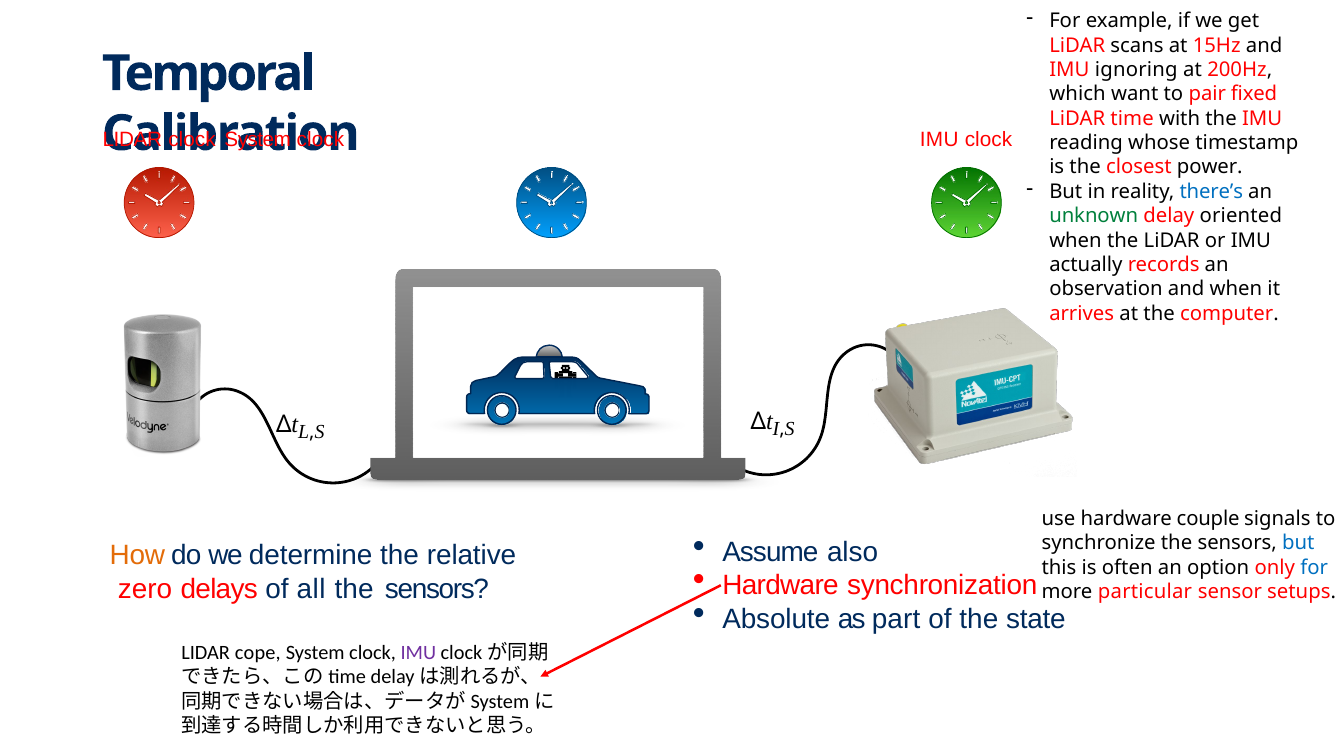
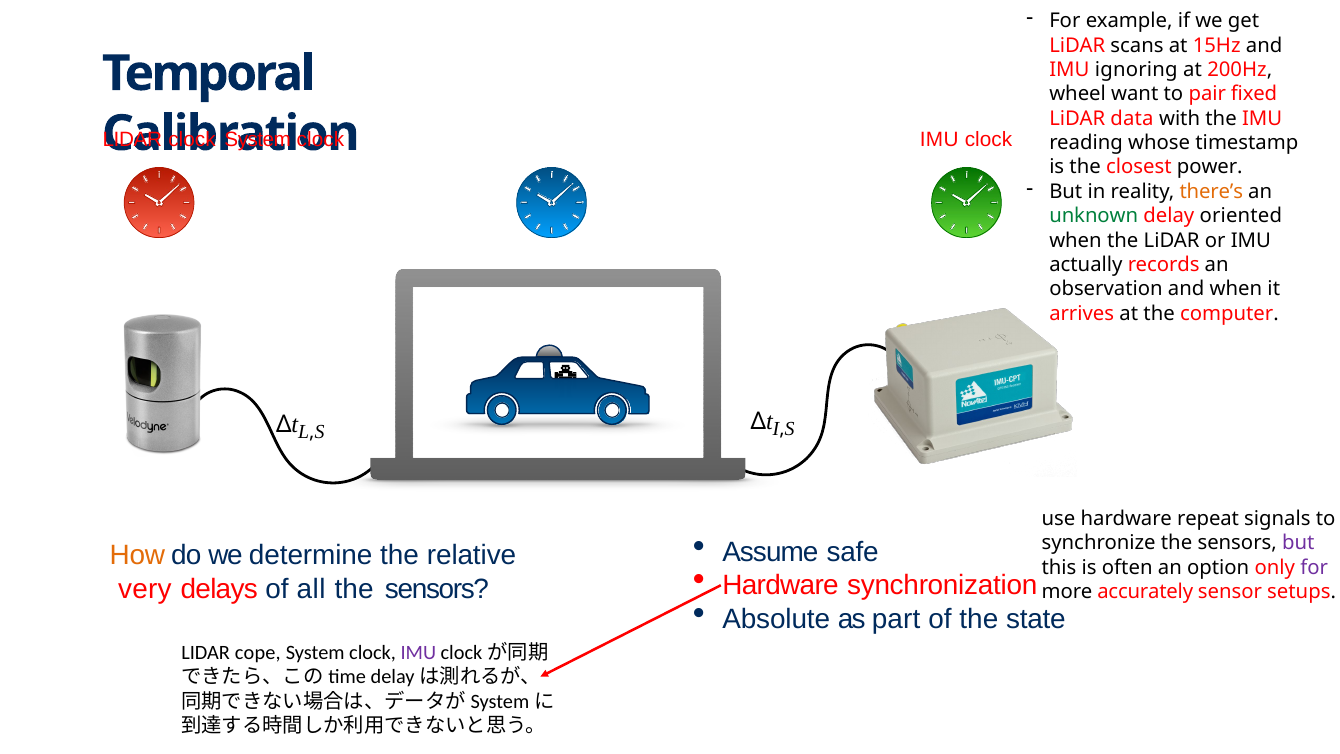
which: which -> wheel (1078, 94)
time: time -> data (1132, 118)
there’s colour: blue -> orange (1211, 192)
couple: couple -> repeat (1208, 518)
also: also -> safe (853, 552)
but colour: blue -> purple (1298, 543)
for colour: blue -> purple (1314, 567)
zero: zero -> very (145, 589)
particular: particular -> accurately (1145, 592)
